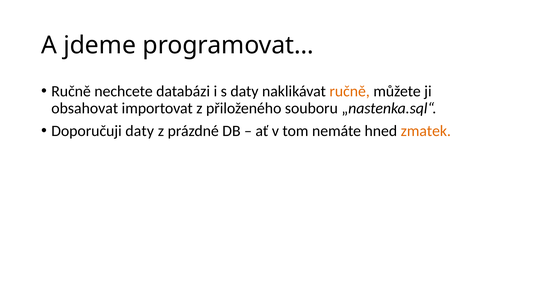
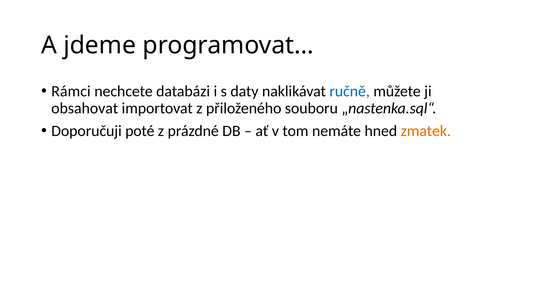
Ručně: Ručně -> Rámci (71, 91)
ručně colour: orange -> blue (350, 91)
Doporučuji daty: daty -> poté (140, 131)
